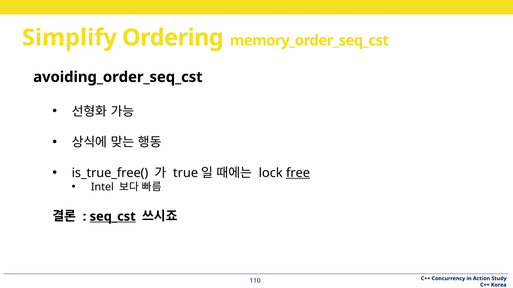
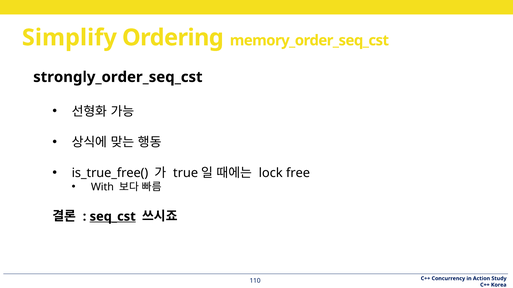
avoiding_order_seq_cst: avoiding_order_seq_cst -> strongly_order_seq_cst (118, 77)
free underline: present -> none (298, 173)
Intel: Intel -> With (102, 187)
